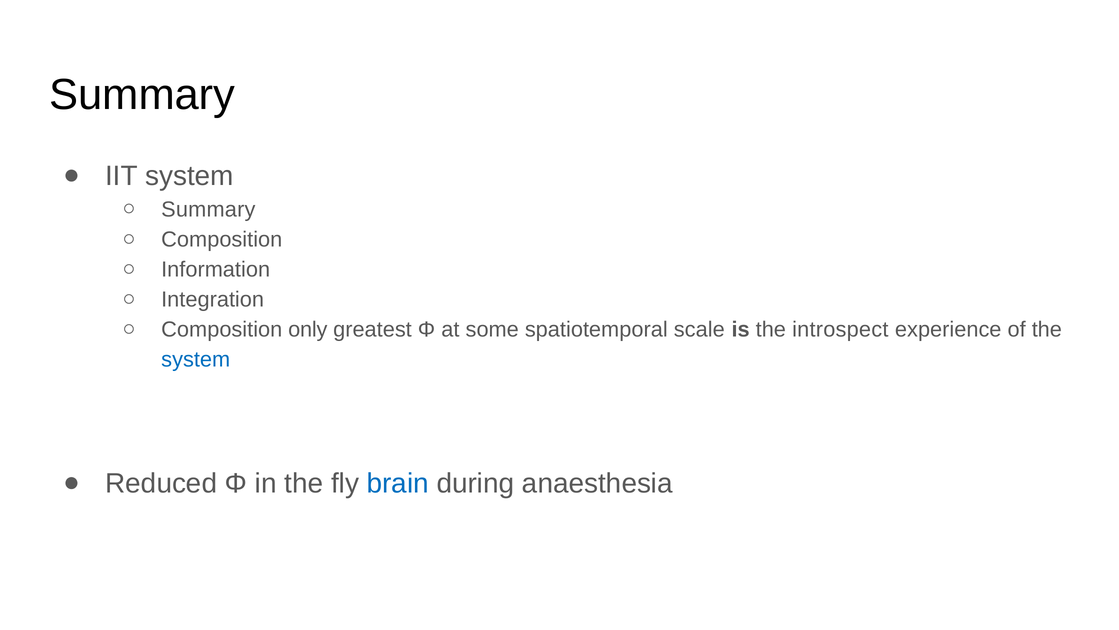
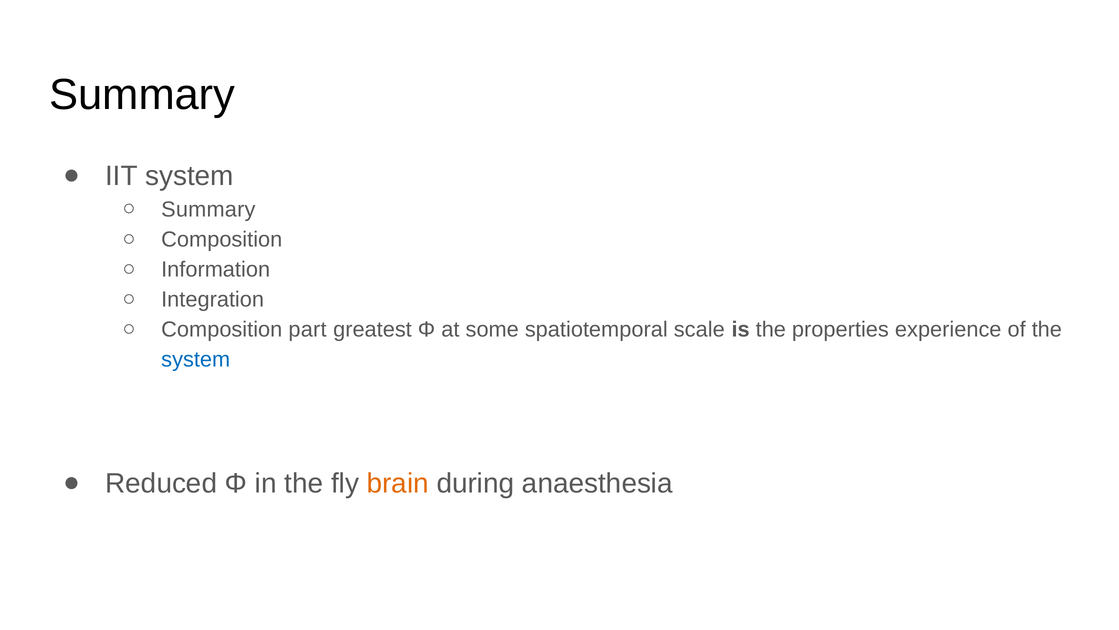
only: only -> part (308, 329)
introspect: introspect -> properties (840, 329)
brain colour: blue -> orange (398, 483)
